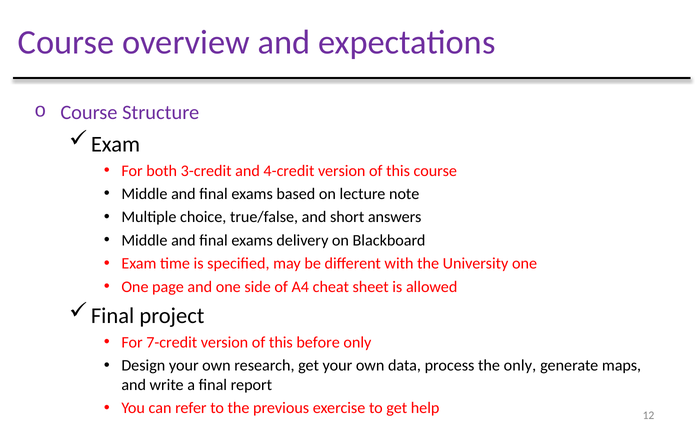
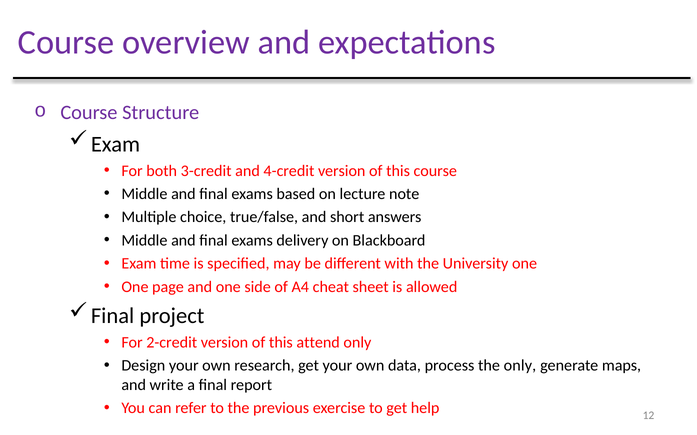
7-credit: 7-credit -> 2-credit (172, 343)
before: before -> attend (318, 343)
